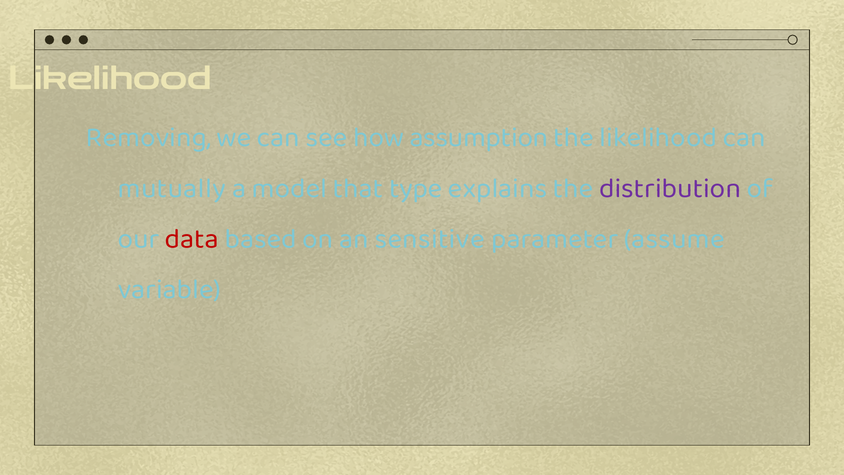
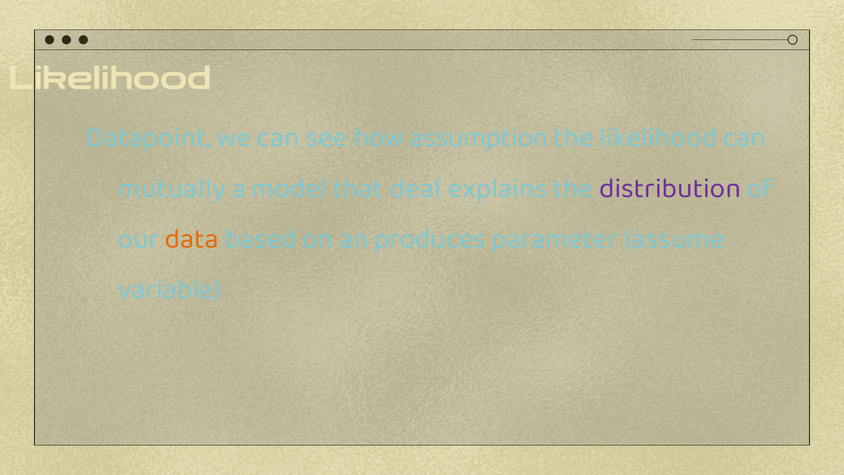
Removing: Removing -> Datapoint (148, 137)
type: type -> deal (416, 188)
data colour: red -> orange (192, 238)
sensitive: sensitive -> produces (430, 238)
